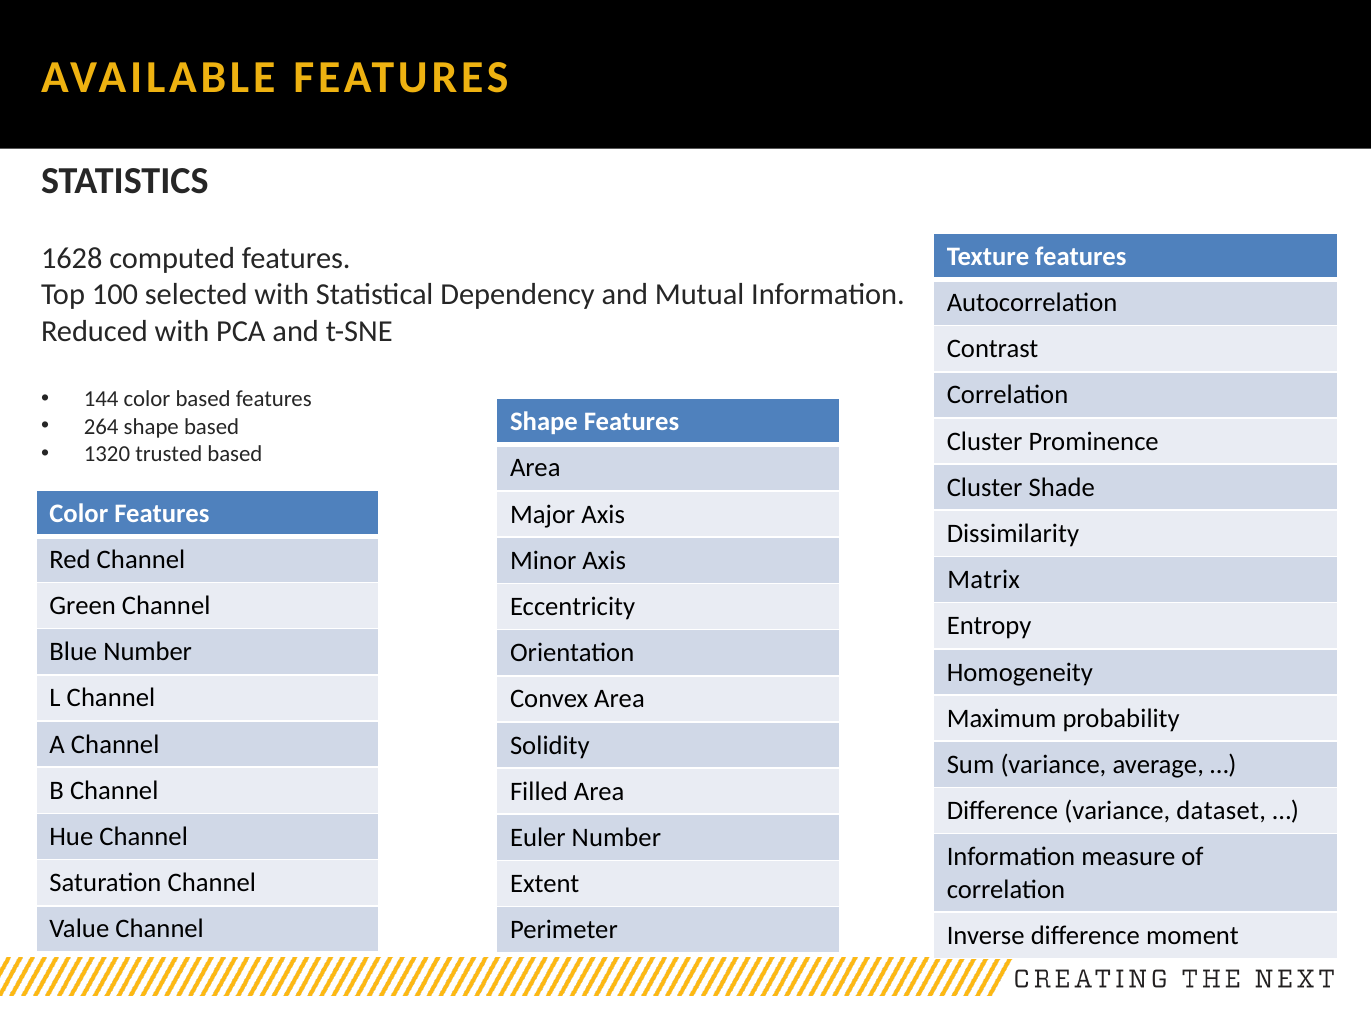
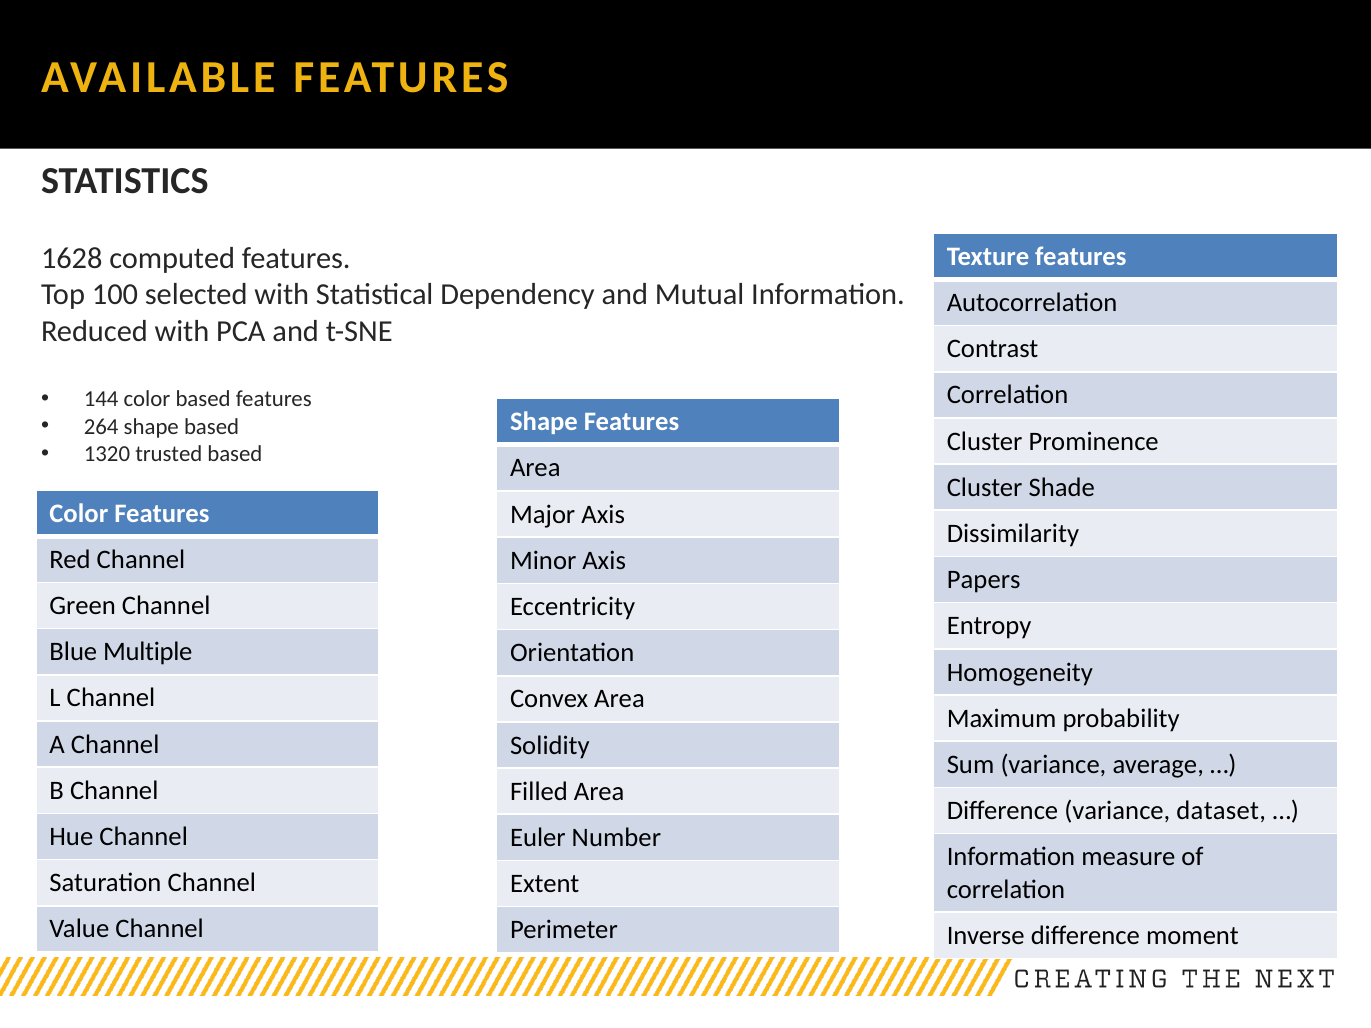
Matrix: Matrix -> Papers (984, 580)
Blue Number: Number -> Multiple (148, 652)
